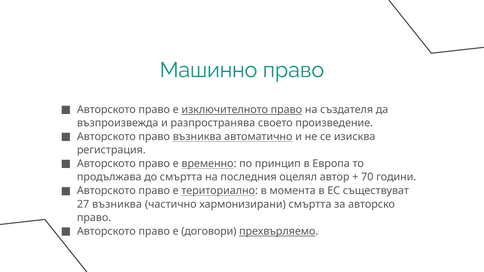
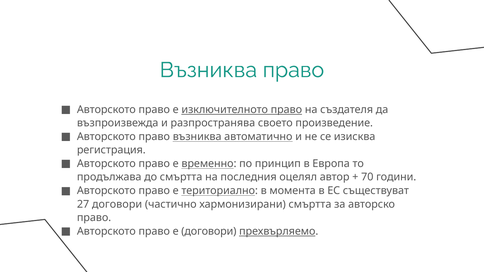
Машинно: Машинно -> Възниква (208, 70)
възниква: възниква -> договори (117, 204)
